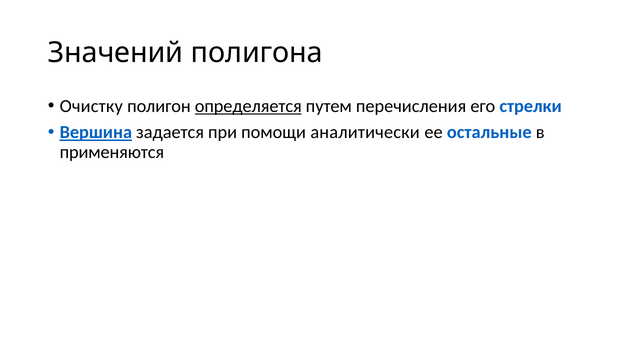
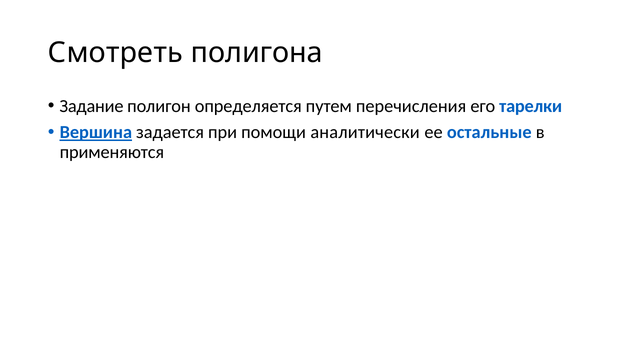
Значений: Значений -> Смотреть (115, 53)
Очистку: Очистку -> Задание (91, 106)
определяется underline: present -> none (248, 106)
стрелки: стрелки -> тарелки (531, 106)
